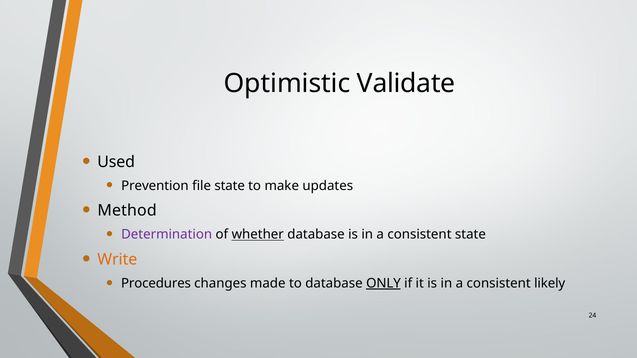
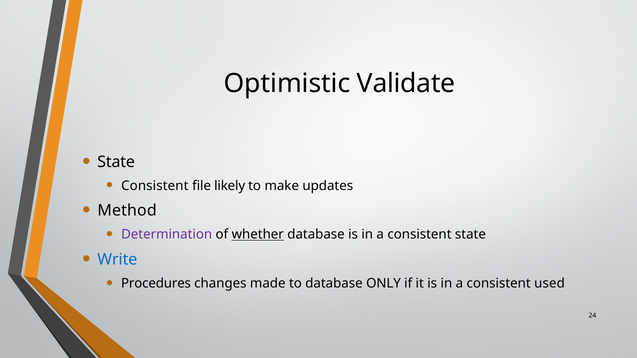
Used: Used -> State (116, 162)
Prevention: Prevention -> Consistent (155, 186)
file state: state -> likely (230, 186)
Write colour: orange -> blue (117, 260)
ONLY underline: present -> none (383, 284)
likely: likely -> used (550, 284)
